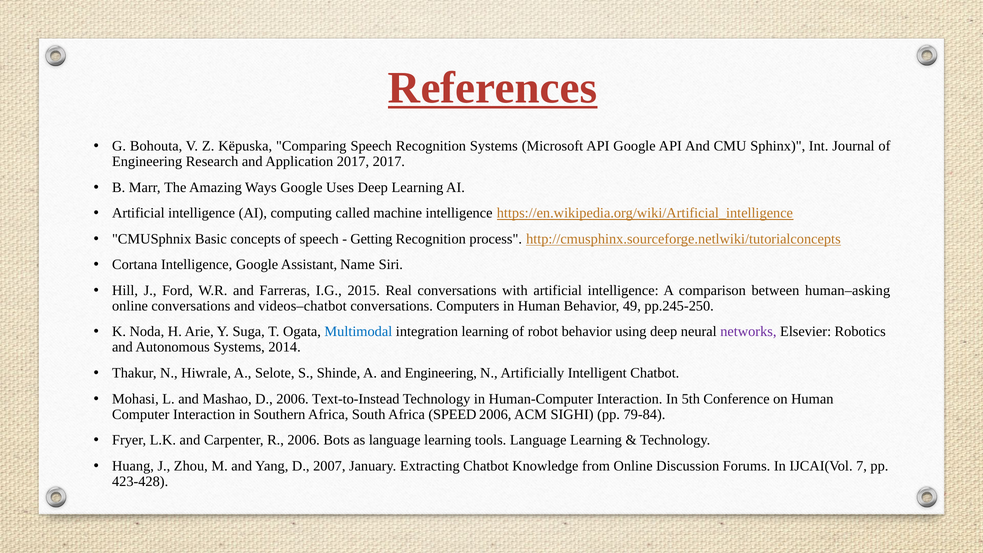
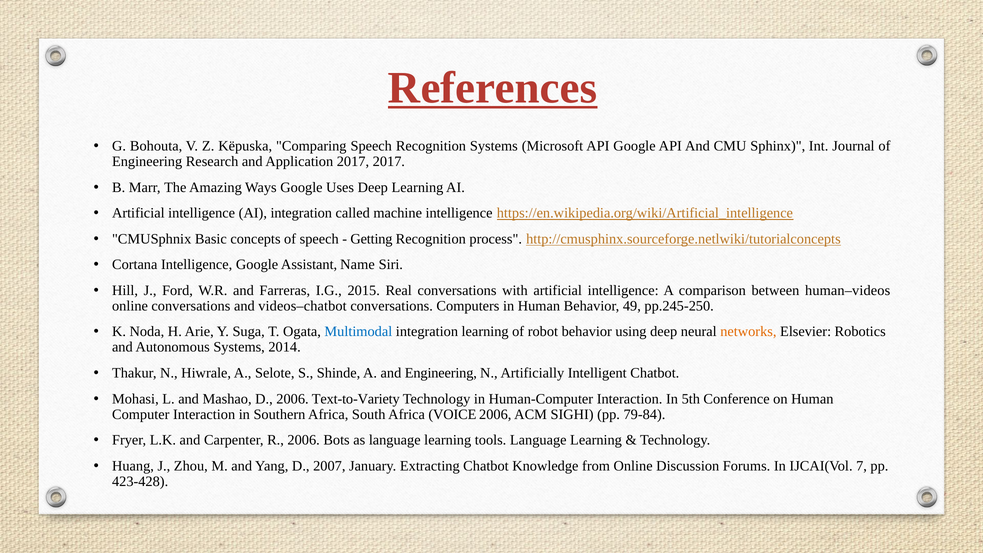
AI computing: computing -> integration (301, 213)
human–asking: human–asking -> human–videos (848, 290)
networks colour: purple -> orange (748, 332)
Text-to-Instead: Text-to-Instead -> Text-to-Variety (356, 399)
SPEED: SPEED -> VOICE (452, 414)
